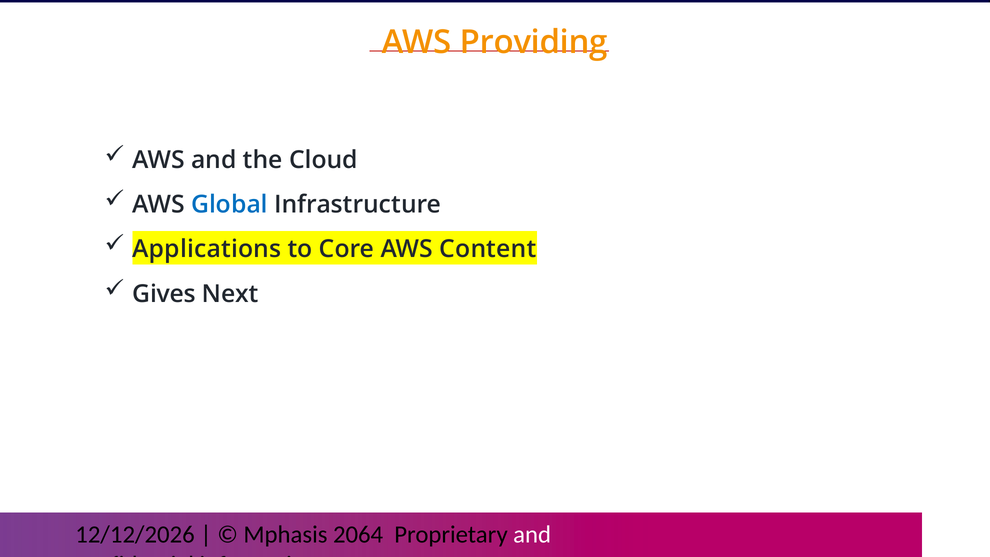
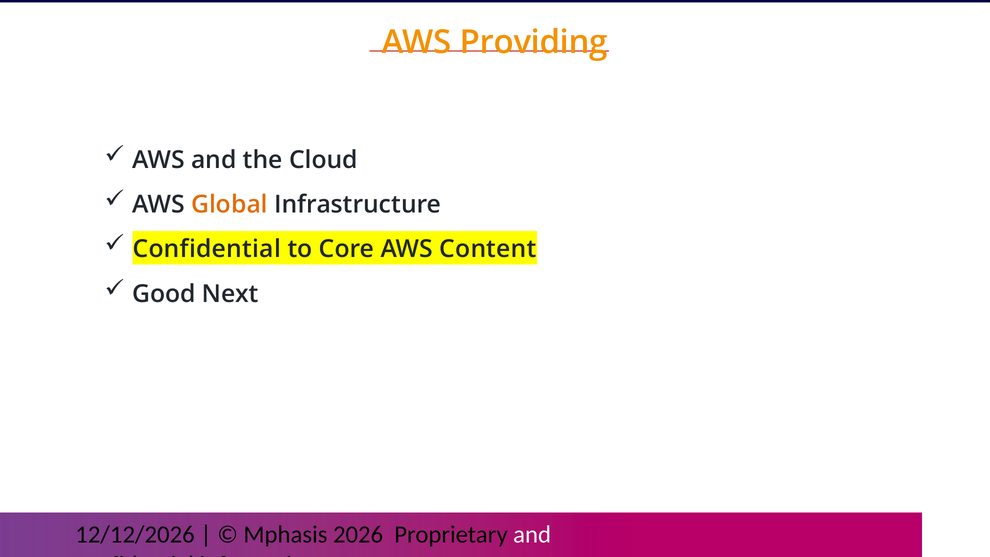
Global colour: blue -> orange (229, 205)
Applications: Applications -> Confidential (207, 249)
Gives: Gives -> Good (164, 294)
2064: 2064 -> 2026 (358, 535)
